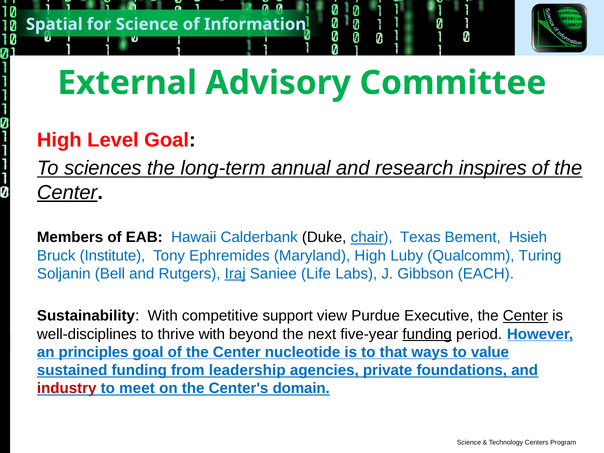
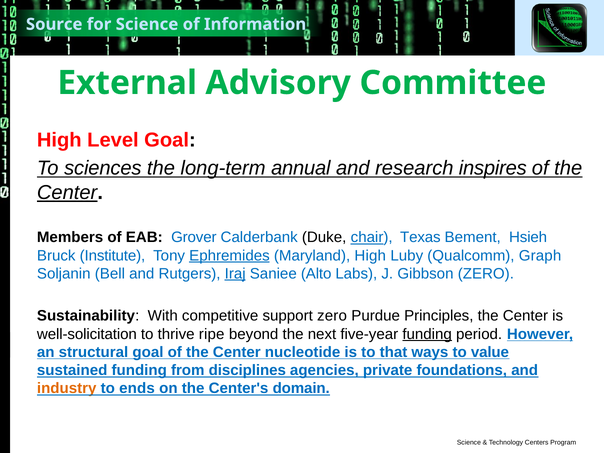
Spatial: Spatial -> Source (54, 24)
Hawaii: Hawaii -> Grover (194, 237)
Ephremides underline: none -> present (229, 256)
Turing: Turing -> Graph (540, 256)
Life: Life -> Alto (316, 274)
Gibbson EACH: EACH -> ZERO (486, 274)
support view: view -> zero (332, 316)
Executive: Executive -> Principles (439, 316)
Center underline: present -> none (525, 316)
well-disciplines: well-disciplines -> well-solicitation (87, 334)
thrive with: with -> ripe (212, 334)
principles: principles -> structural (93, 352)
leadership: leadership -> disciplines (247, 370)
industry colour: red -> orange (67, 388)
meet: meet -> ends (137, 388)
